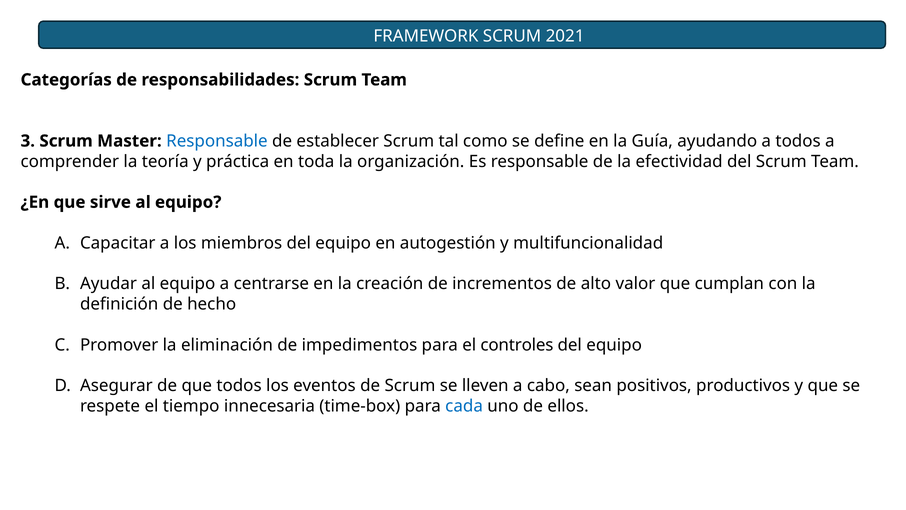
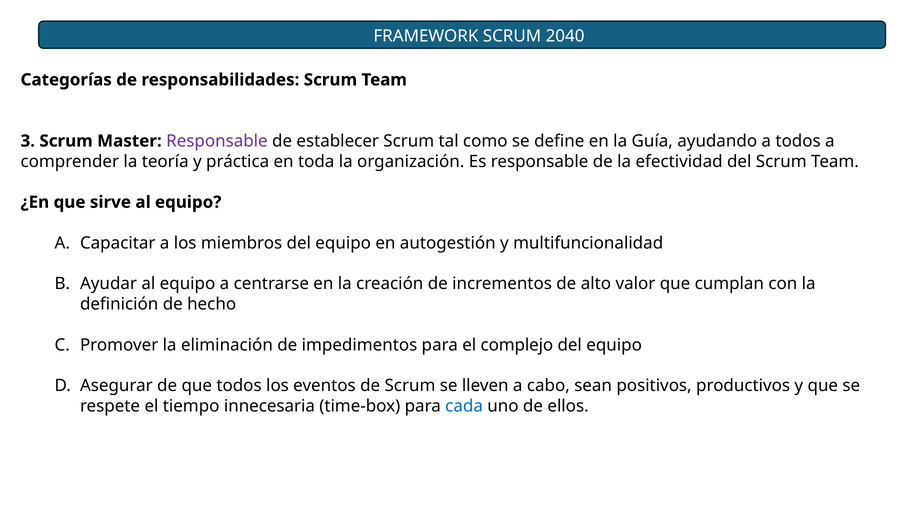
2021: 2021 -> 2040 (565, 36)
Responsable colour: blue -> purple (217, 141)
controles: controles -> complejo (517, 345)
